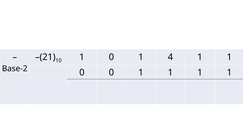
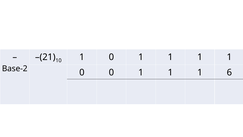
1 0 1 4: 4 -> 1 (170, 57)
1 1 1 1: 1 -> 6 (229, 72)
